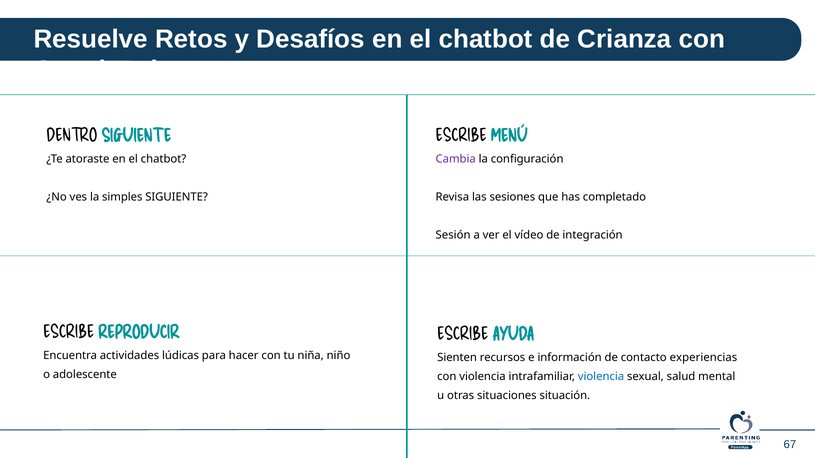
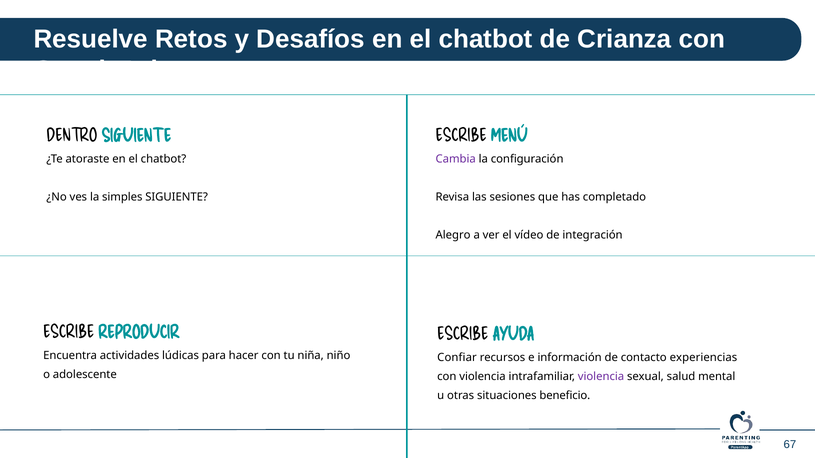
Sesión: Sesión -> Alegro (453, 235)
Sienten: Sienten -> Confiar (457, 358)
violencia colour: blue -> purple (601, 377)
situación: situación -> beneficio (565, 396)
